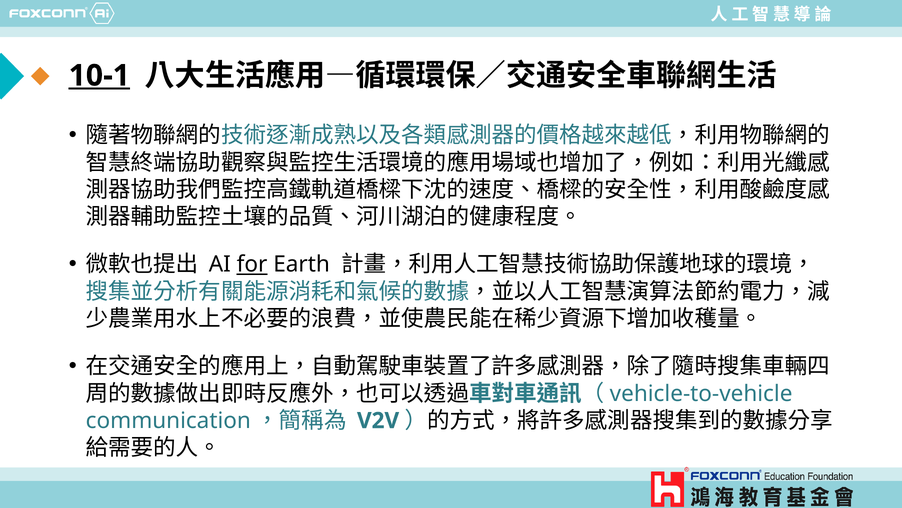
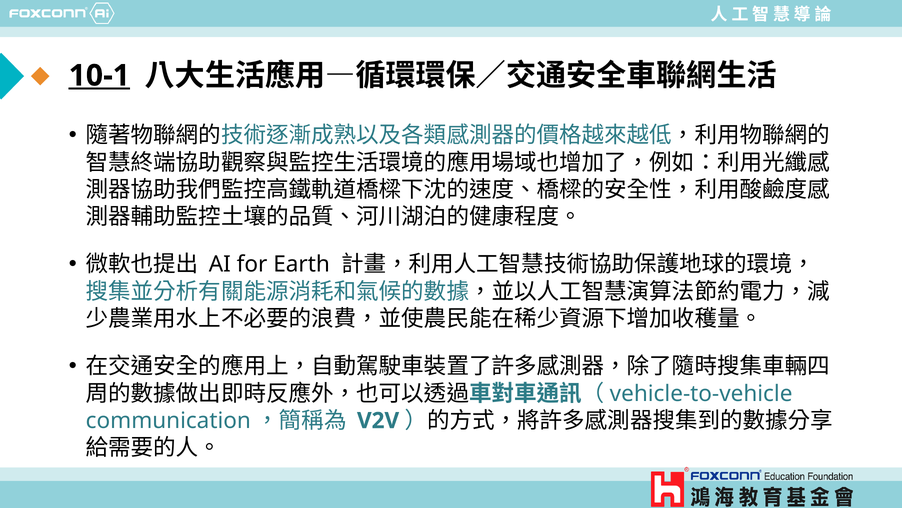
for underline: present -> none (252, 264)
